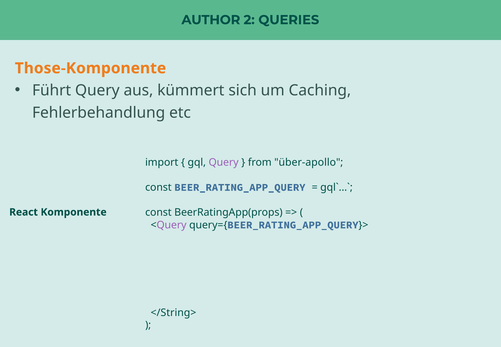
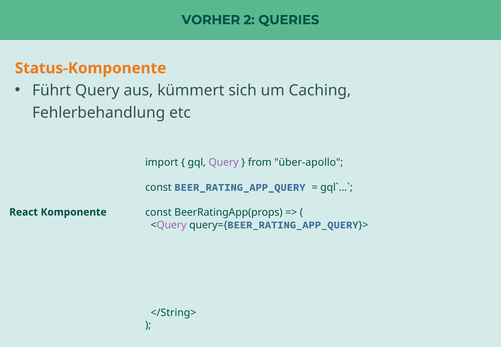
AUTHOR: AUTHOR -> VORHER (211, 20)
Those-Komponente: Those-Komponente -> Status-Komponente (91, 68)
